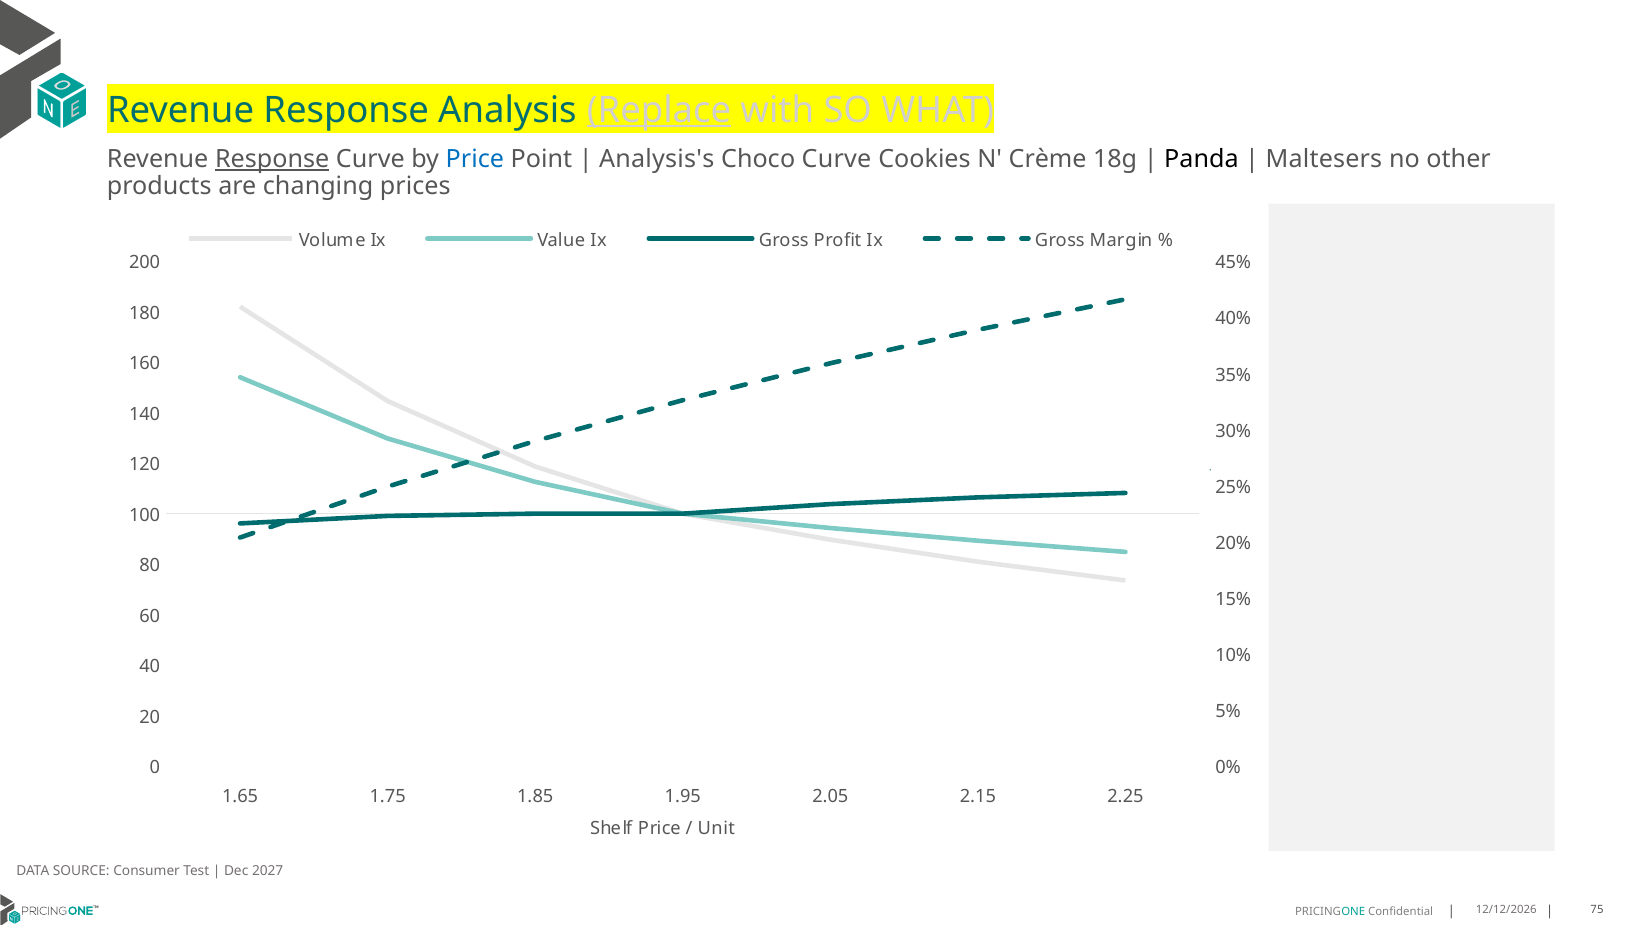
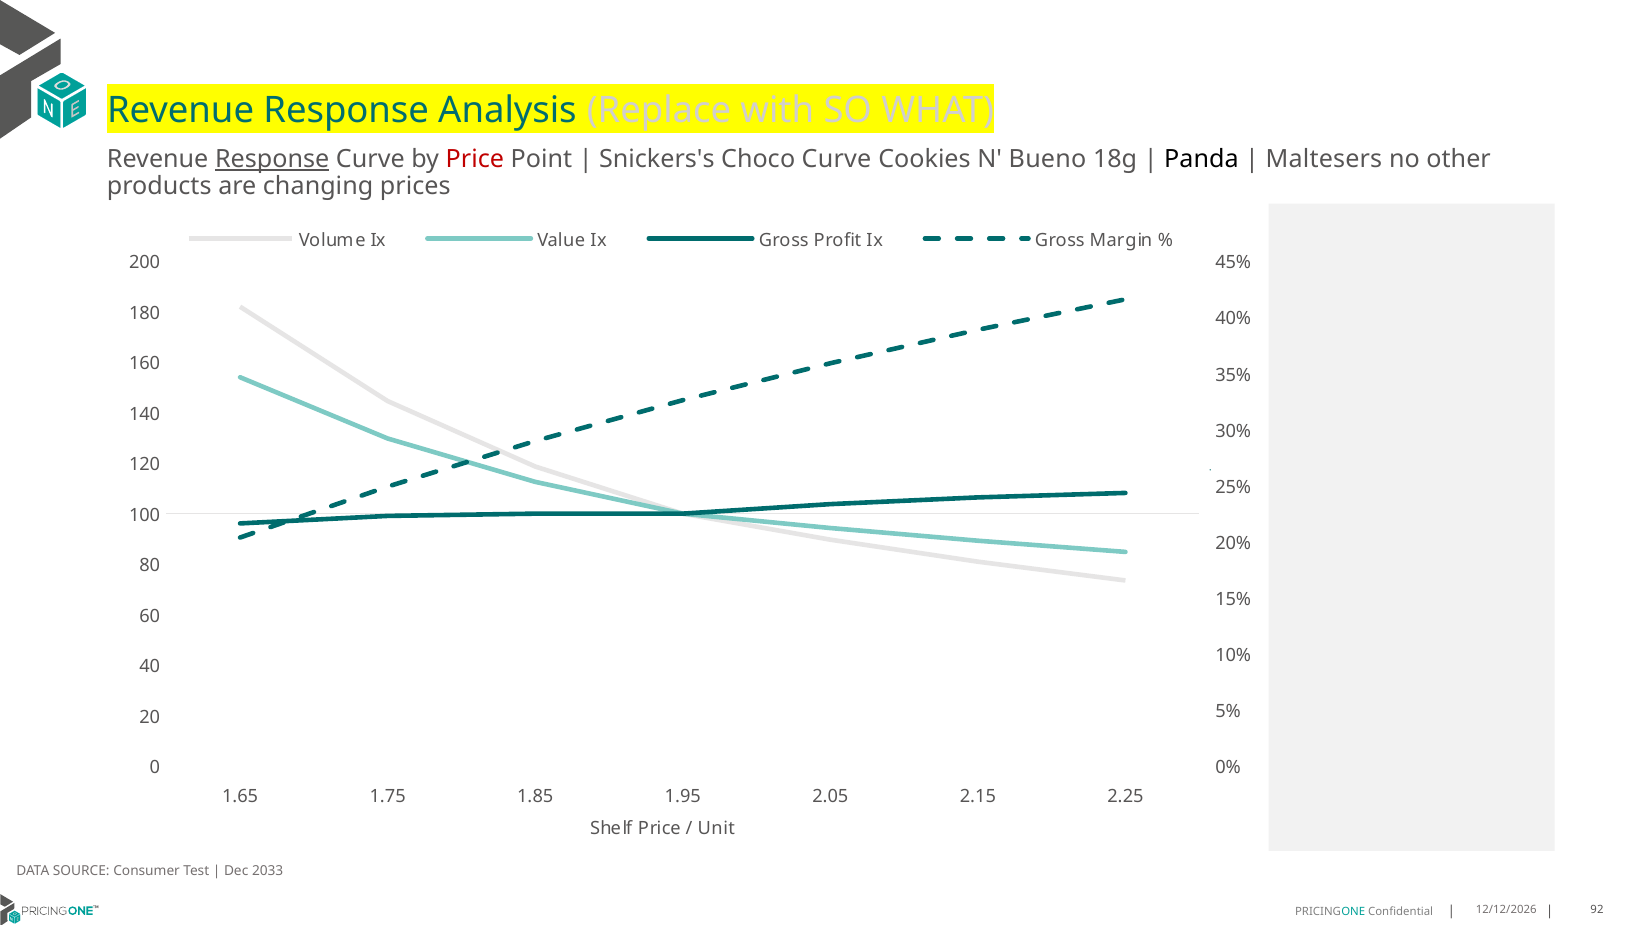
Replace underline: present -> none (659, 110)
Price colour: blue -> red (475, 159)
Analysis's: Analysis's -> Snickers's (657, 159)
Crème: Crème -> Bueno (1047, 159)
2027: 2027 -> 2033 (268, 871)
75: 75 -> 92 (1597, 909)
